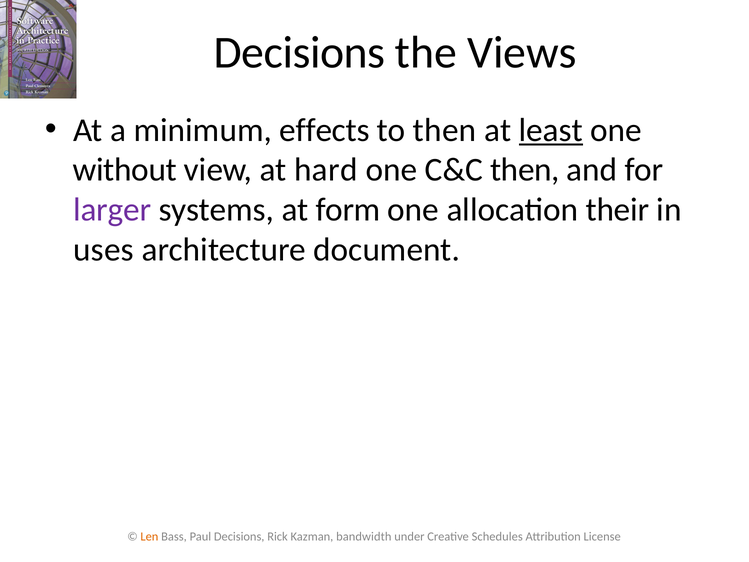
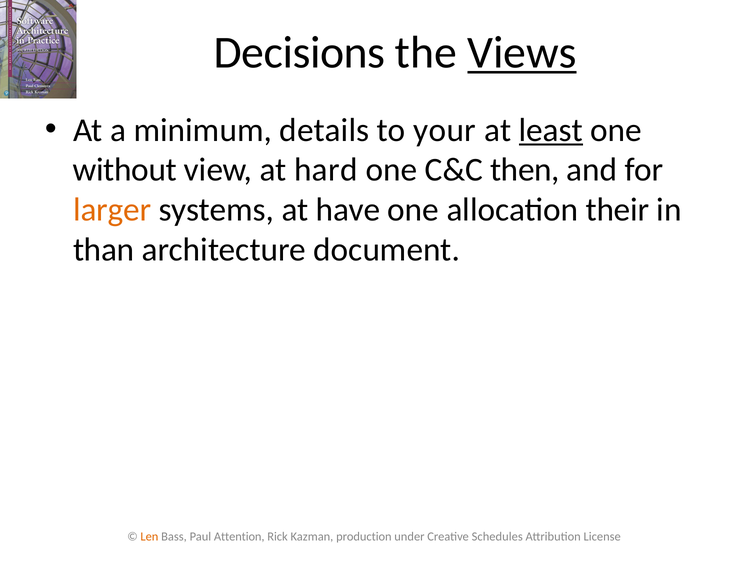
Views underline: none -> present (522, 52)
effects: effects -> details (324, 130)
to then: then -> your (445, 130)
larger colour: purple -> orange (112, 210)
form: form -> have (348, 210)
uses: uses -> than (104, 250)
Paul Decisions: Decisions -> Attention (239, 536)
bandwidth: bandwidth -> production (364, 536)
